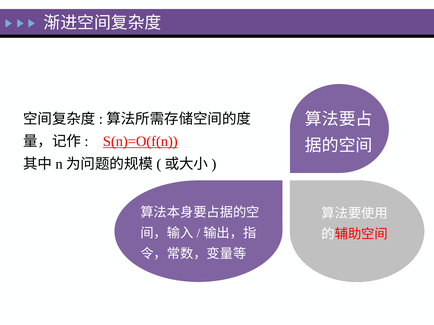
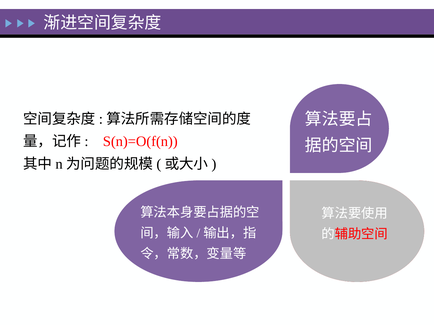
S(n)=O(f(n underline: present -> none (140, 142)
